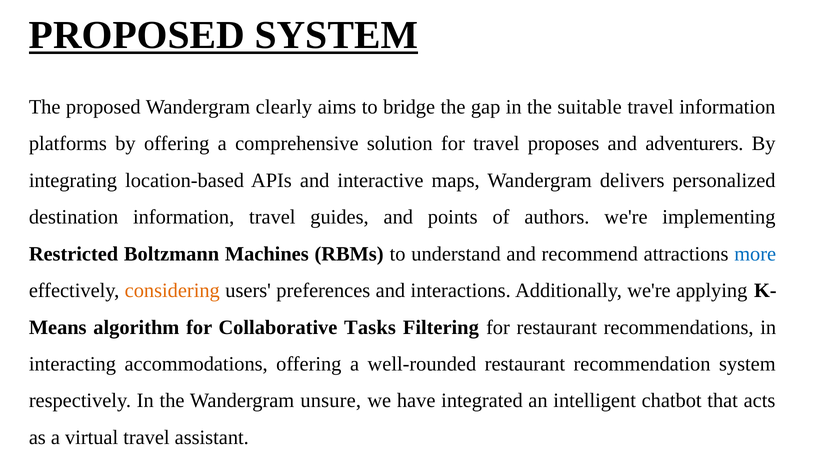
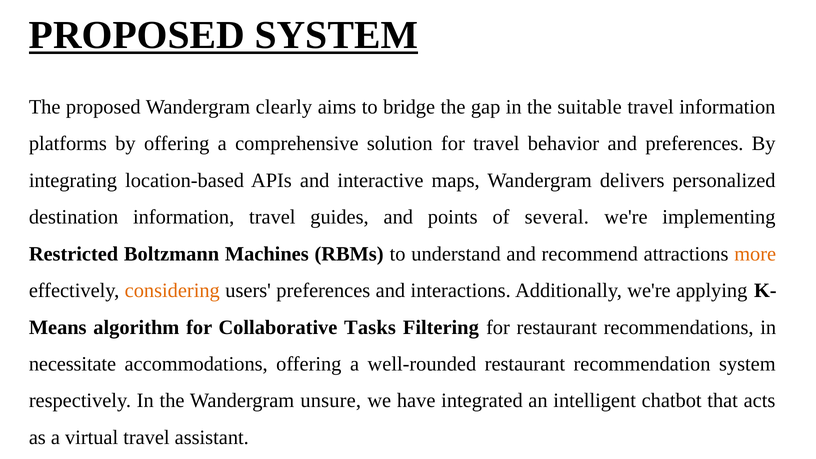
proposes: proposes -> behavior (564, 144)
and adventurers: adventurers -> preferences (694, 144)
authors: authors -> several (557, 217)
more colour: blue -> orange (755, 254)
interacting: interacting -> necessitate (72, 364)
